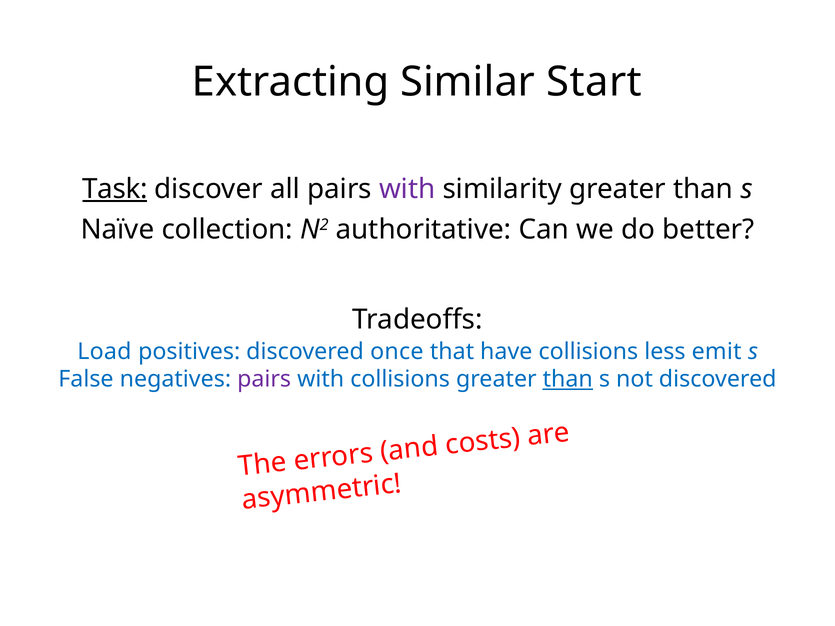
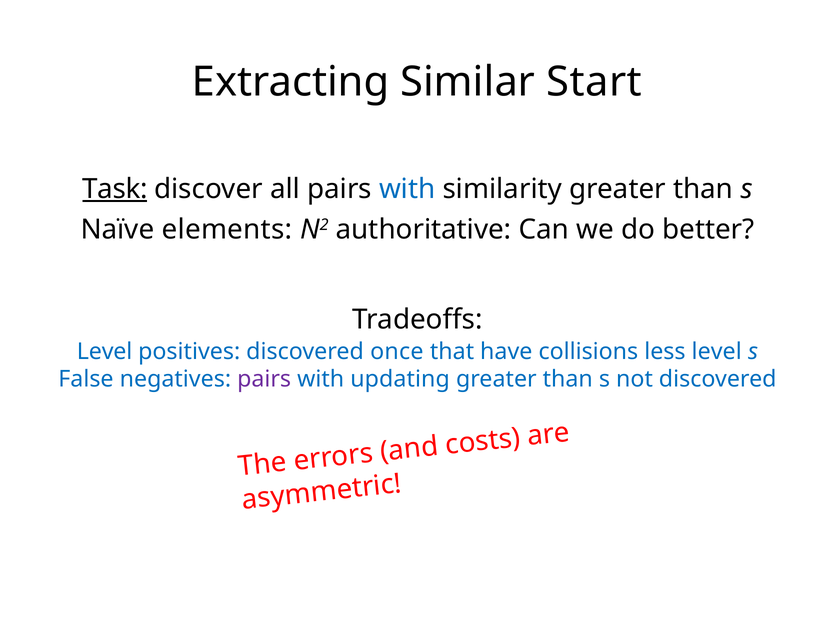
with colour: purple -> blue (407, 189)
collection: collection -> elements (227, 229)
Load: Load -> Level (105, 352)
less emit: emit -> level (717, 352)
with collisions: collisions -> updating (400, 379)
than underline: present -> none (568, 379)
